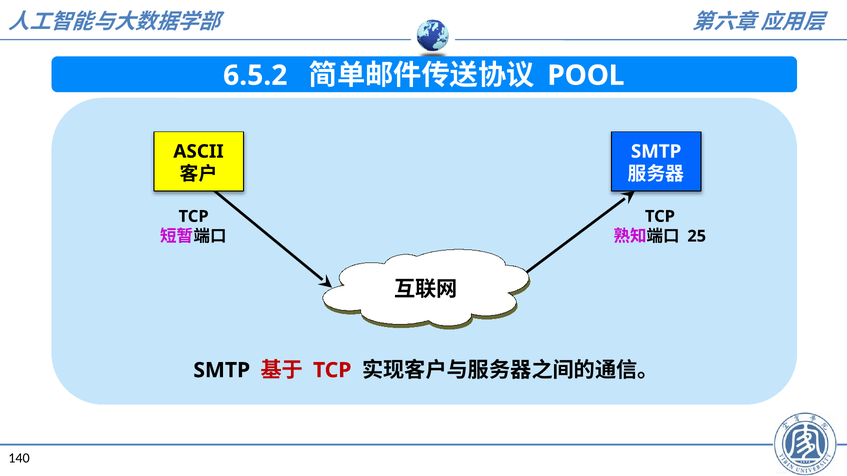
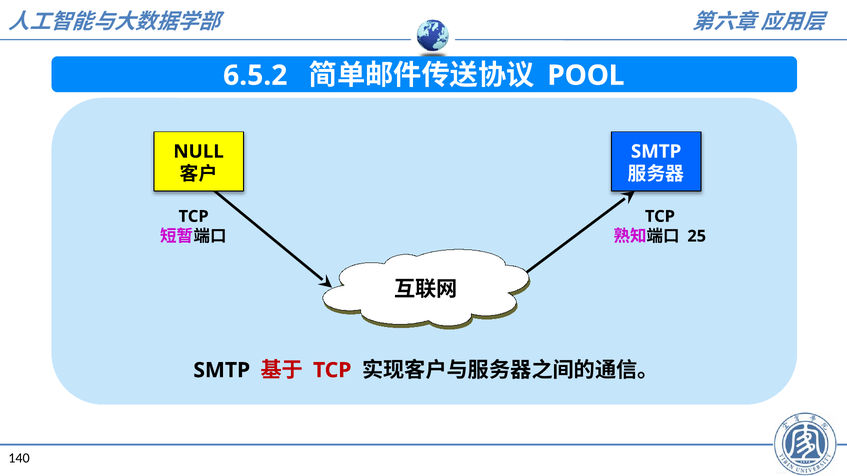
ASCII: ASCII -> NULL (199, 152)
